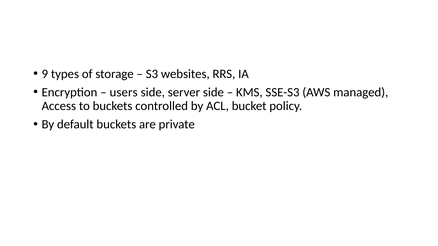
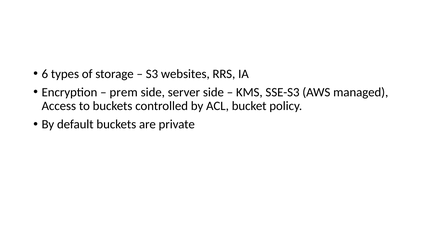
9: 9 -> 6 (45, 74)
users: users -> prem (124, 92)
